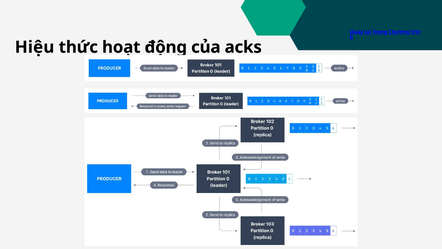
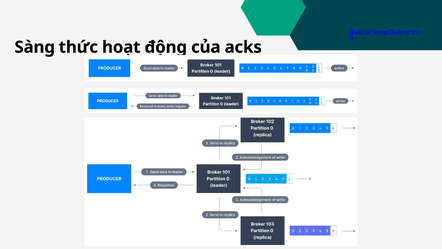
Hiệu: Hiệu -> Sàng (35, 47)
